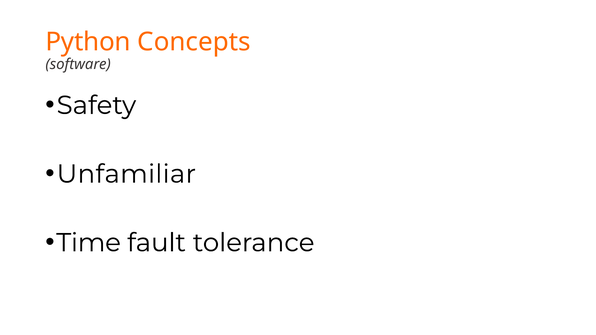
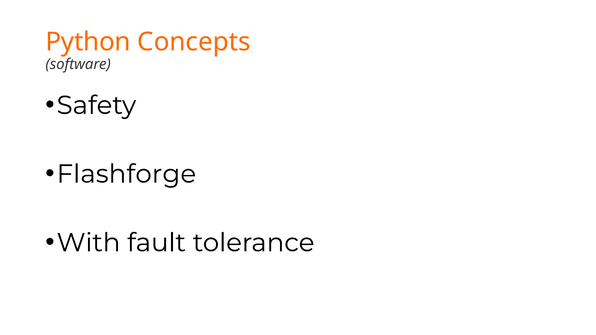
Unfamiliar: Unfamiliar -> Flashforge (126, 174)
Time: Time -> With (89, 243)
